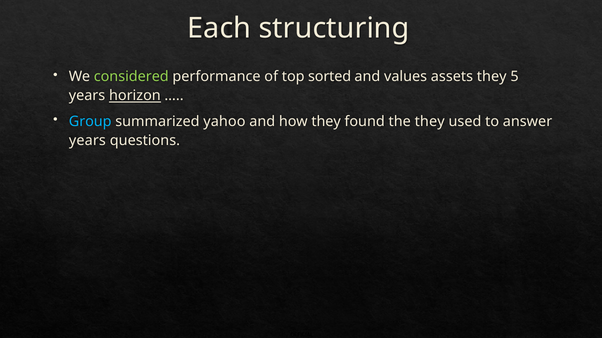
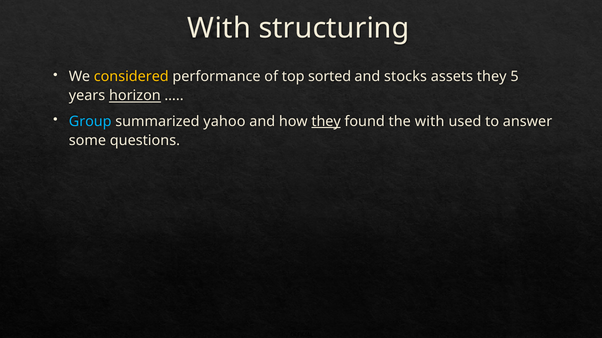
Each: Each -> With (219, 28)
considered colour: light green -> yellow (131, 77)
values: values -> stocks (406, 77)
they underline: none -> present (326, 122)
the they: they -> with (430, 122)
years: years -> some (87, 141)
